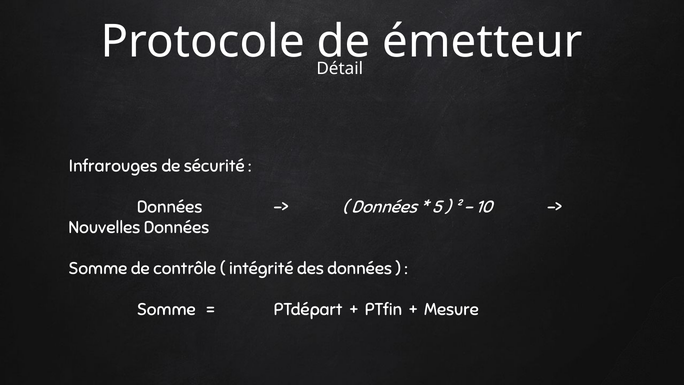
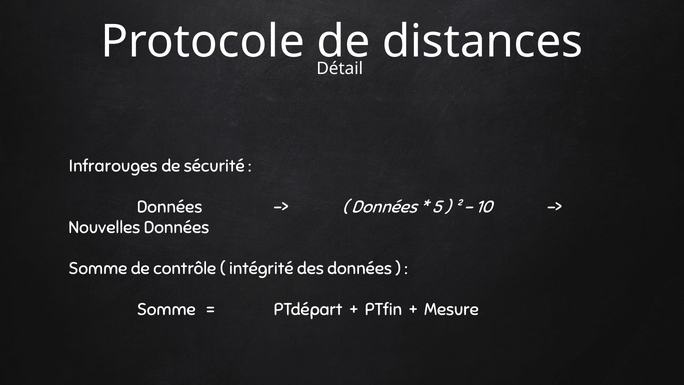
émetteur: émetteur -> distances (483, 41)
